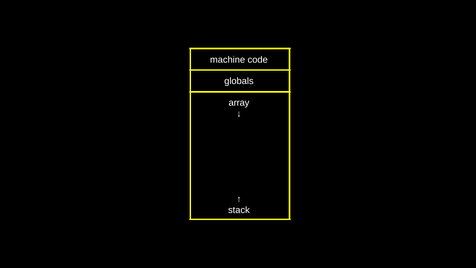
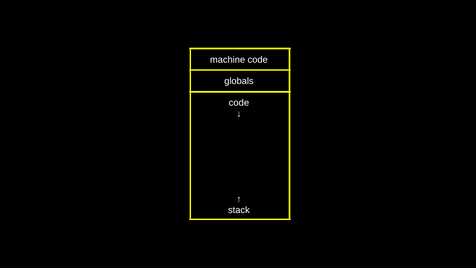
array: array -> code (239, 103)
